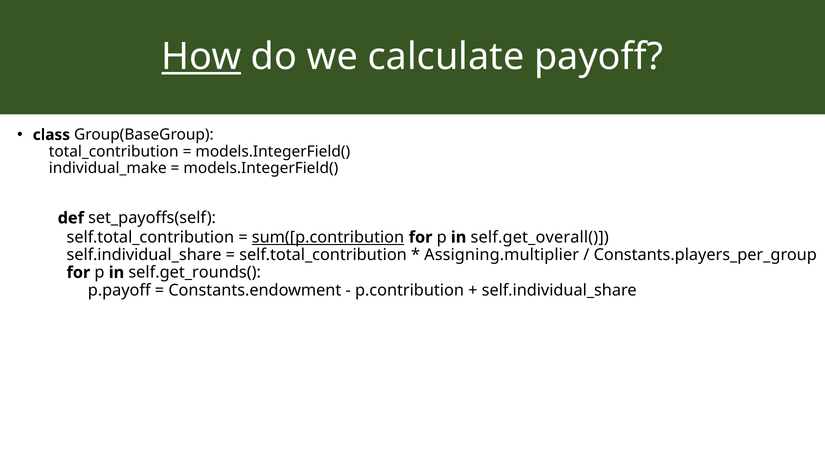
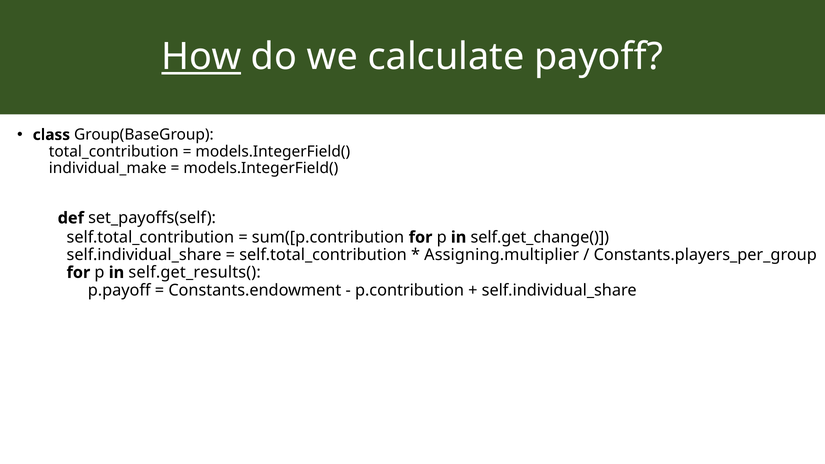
sum([p.contribution underline: present -> none (328, 237)
self.get_overall(: self.get_overall( -> self.get_change( (540, 237)
self.get_rounds(: self.get_rounds( -> self.get_results( (195, 273)
